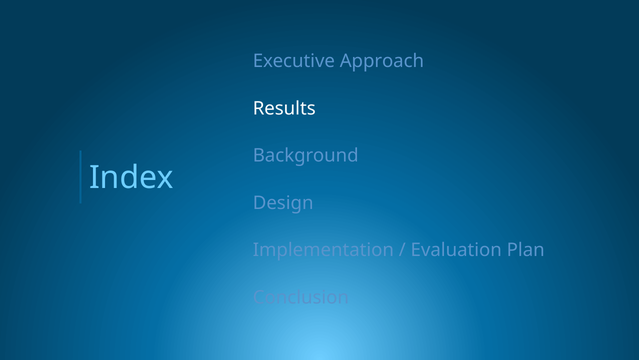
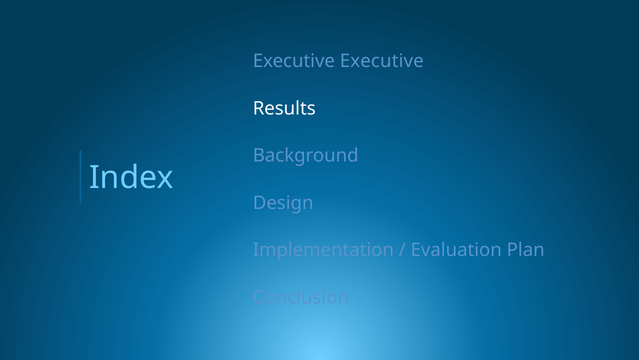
Executive Approach: Approach -> Executive (382, 61)
